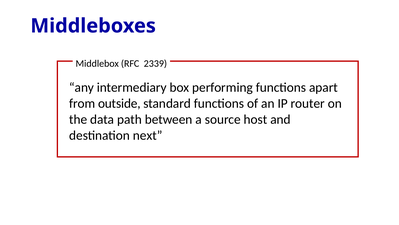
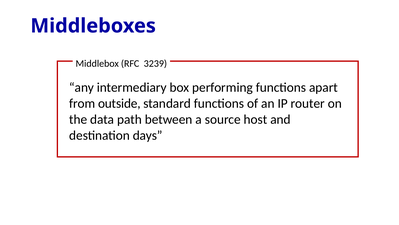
2339: 2339 -> 3239 (155, 63)
next: next -> days (148, 135)
